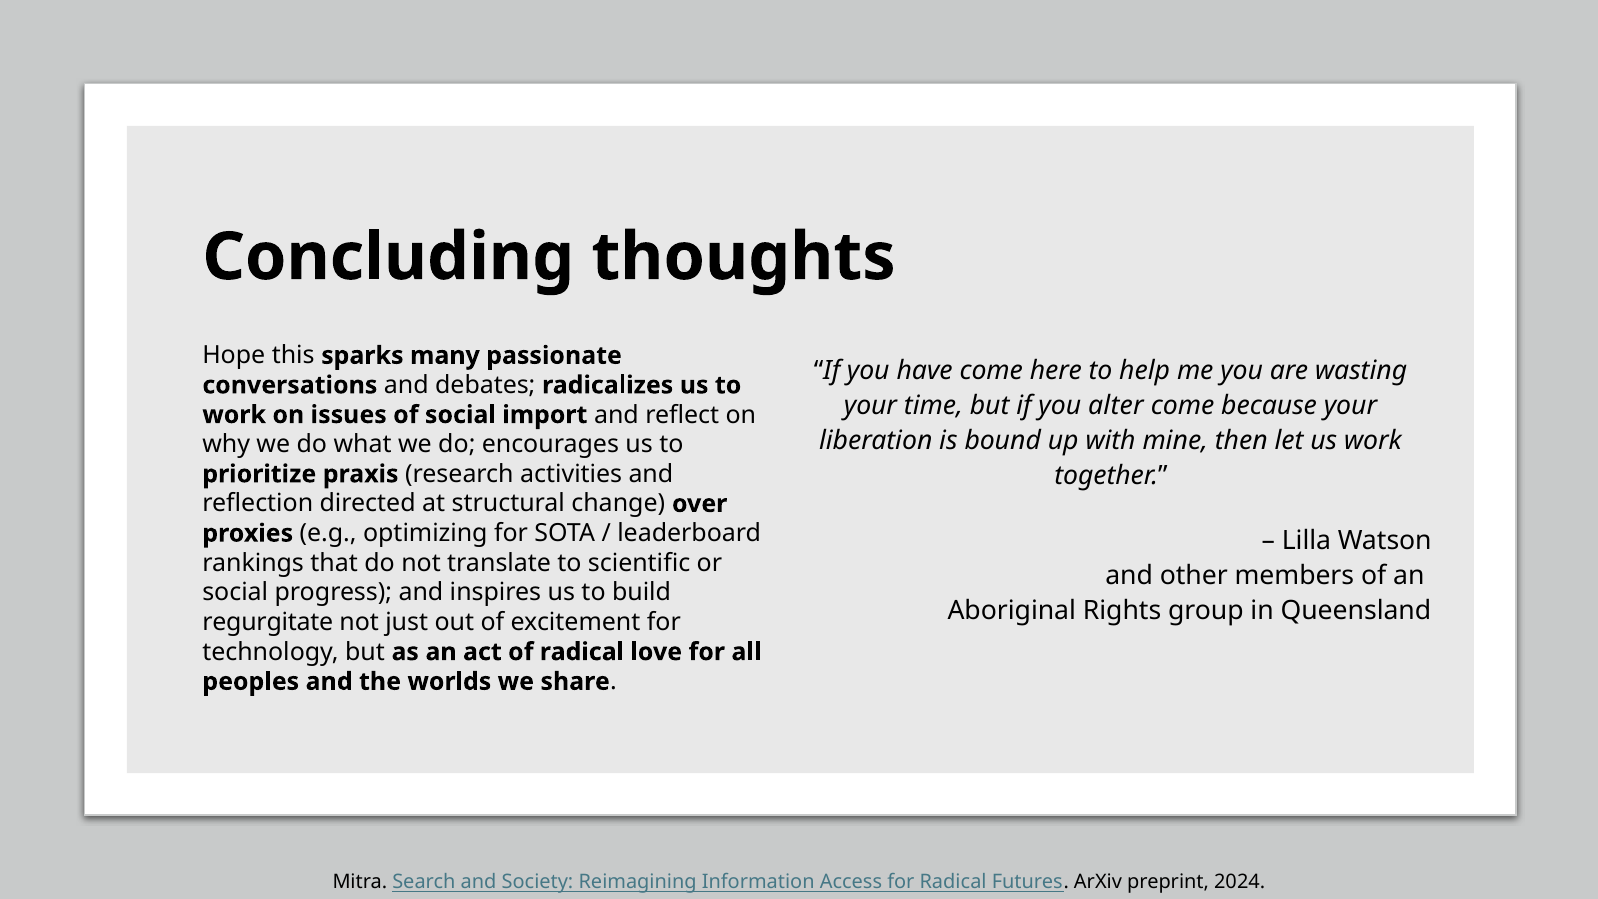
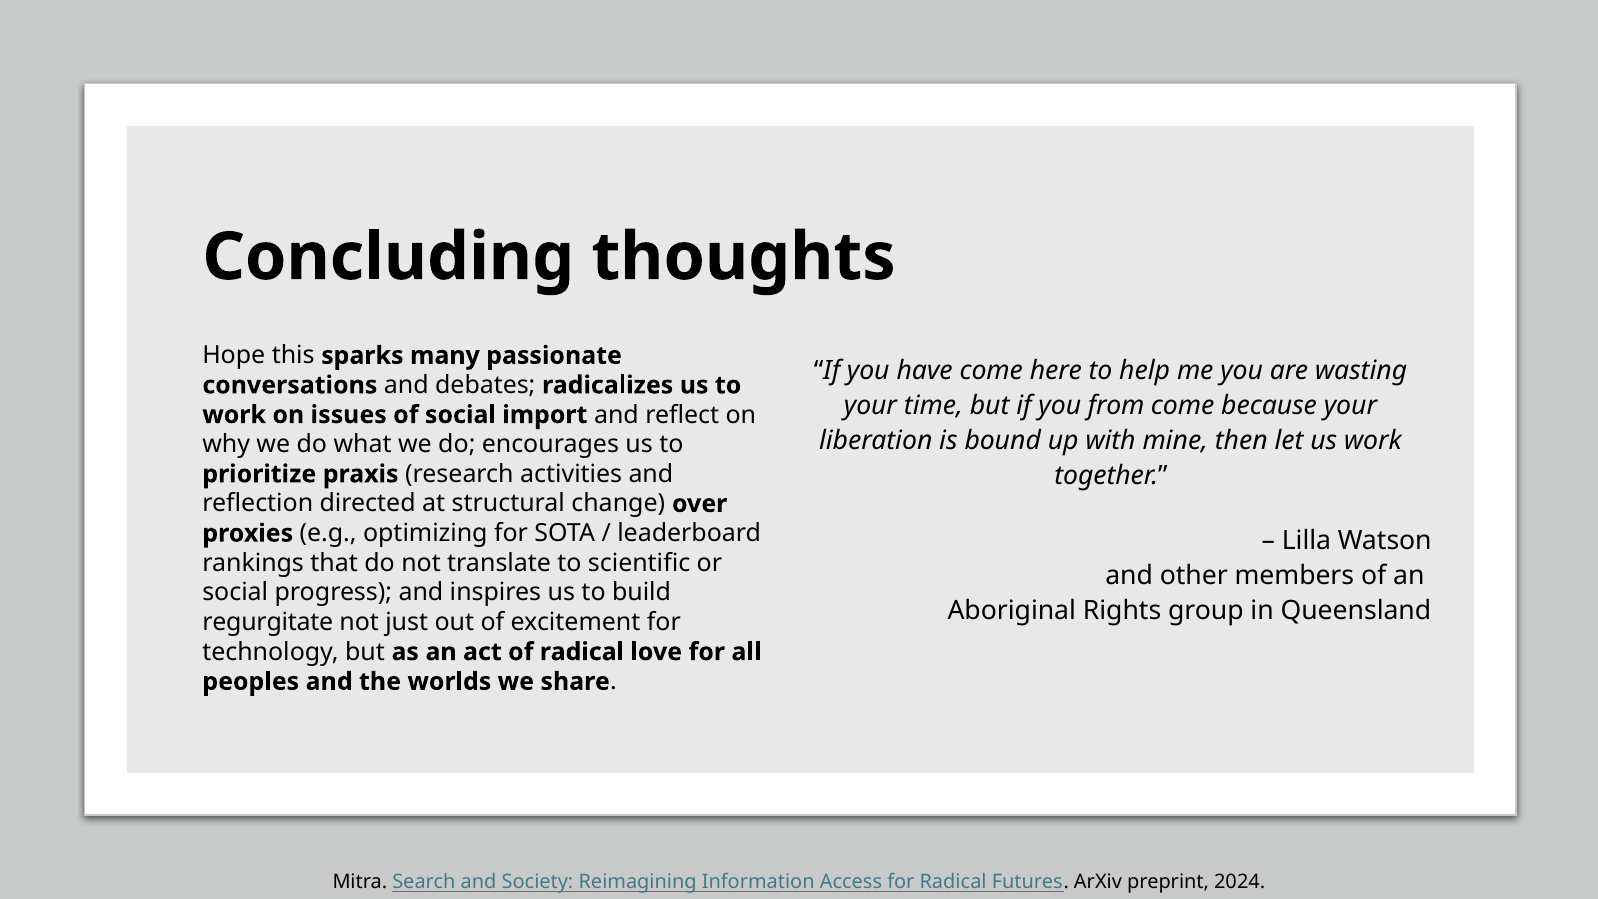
alter: alter -> from (1116, 405)
